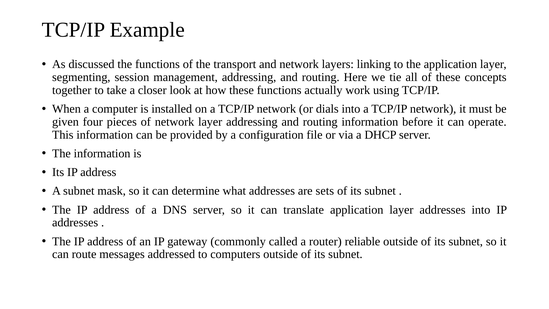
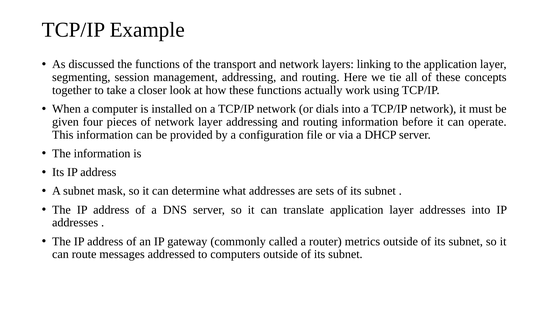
reliable: reliable -> metrics (362, 241)
